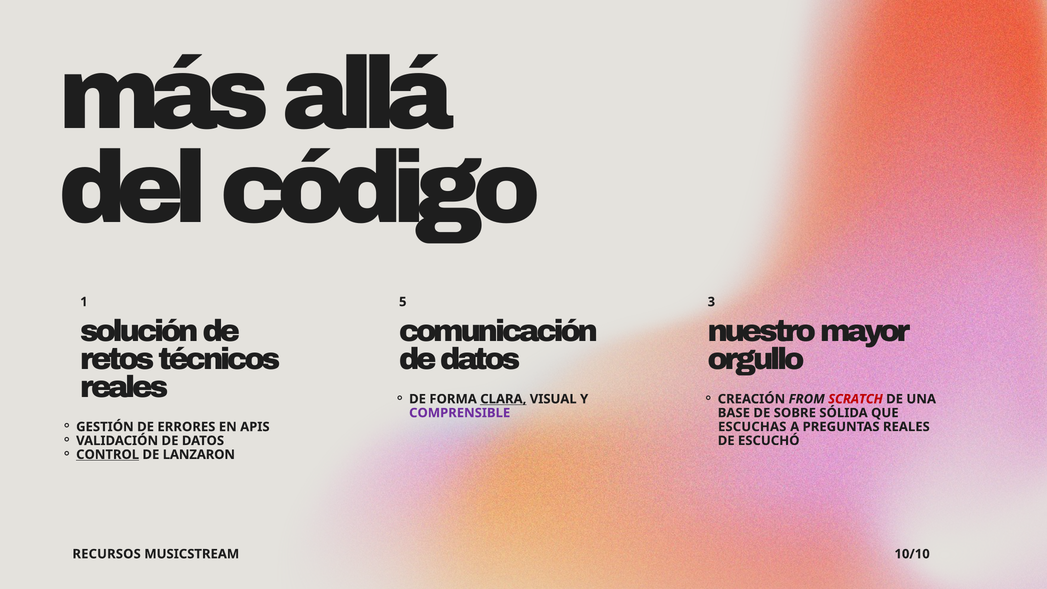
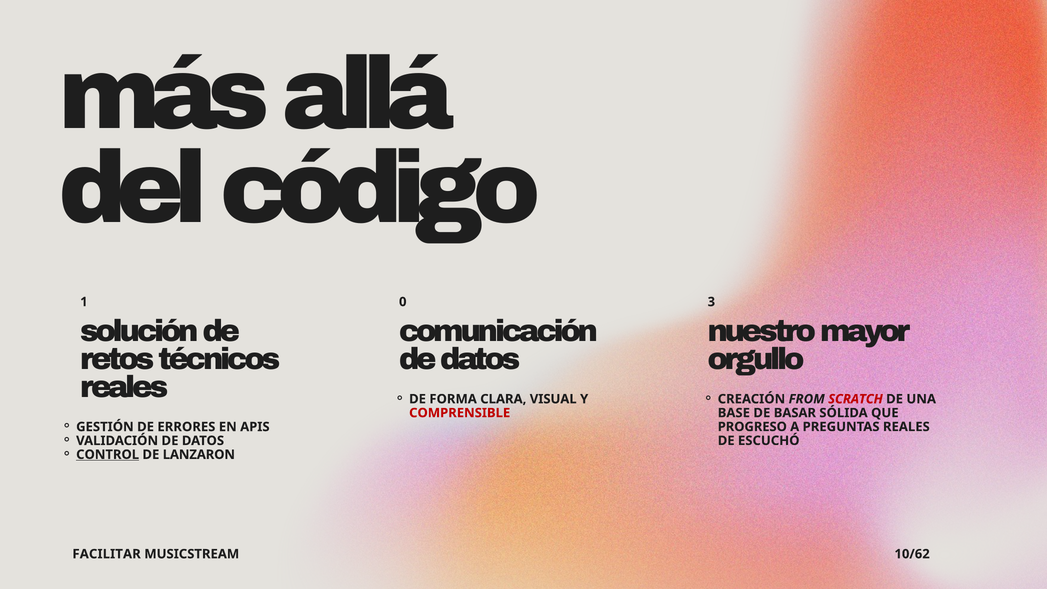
5: 5 -> 0 (403, 302)
CLARA underline: present -> none (503, 399)
COMPRENSIBLE colour: purple -> red (460, 413)
SOBRE: SOBRE -> BASAR (795, 413)
ESCUCHAS: ESCUCHAS -> PROGRESO (752, 427)
RECURSOS: RECURSOS -> FACILITAR (107, 554)
10/10: 10/10 -> 10/62 (912, 554)
